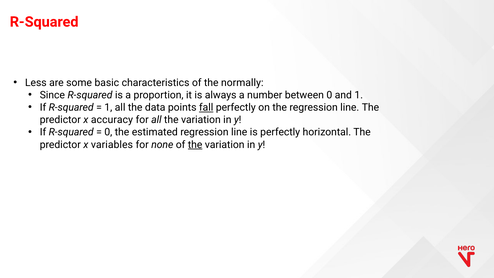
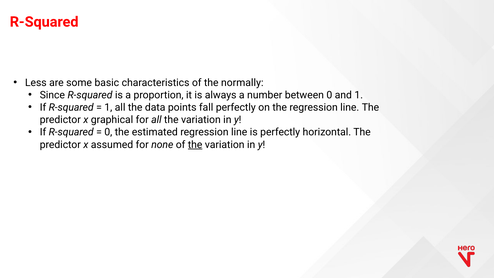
fall underline: present -> none (206, 107)
accuracy: accuracy -> graphical (112, 120)
variables: variables -> assumed (112, 145)
